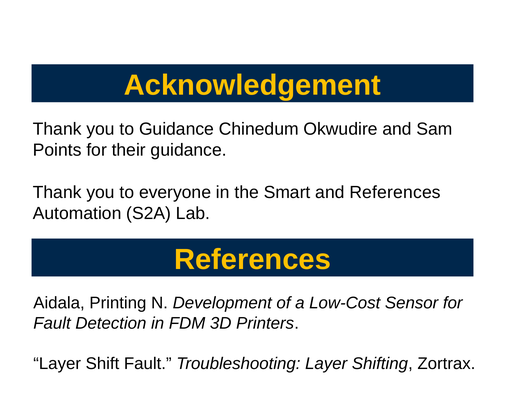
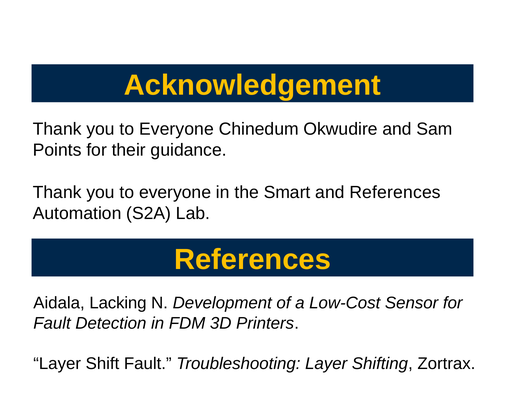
Guidance: Guidance -> Everyone (176, 129)
Printing: Printing -> Lacking (118, 303)
